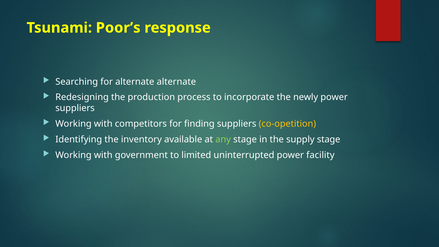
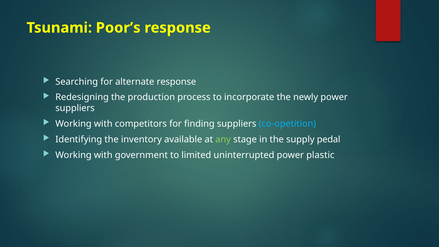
alternate alternate: alternate -> response (176, 82)
co-opetition colour: yellow -> light blue (287, 124)
supply stage: stage -> pedal (329, 139)
facility: facility -> plastic (320, 155)
